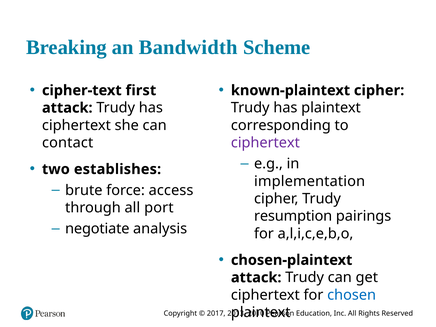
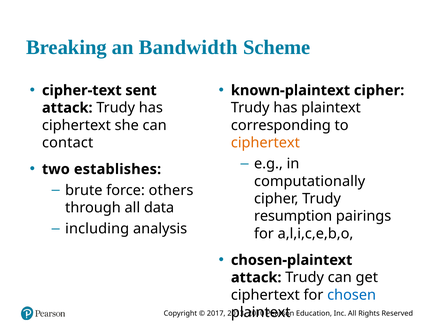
first: first -> sent (141, 90)
ciphertext colour: purple -> orange (265, 143)
implementation: implementation -> computationally (310, 181)
access: access -> others (171, 190)
port: port -> data (159, 208)
negotiate: negotiate -> including (97, 229)
